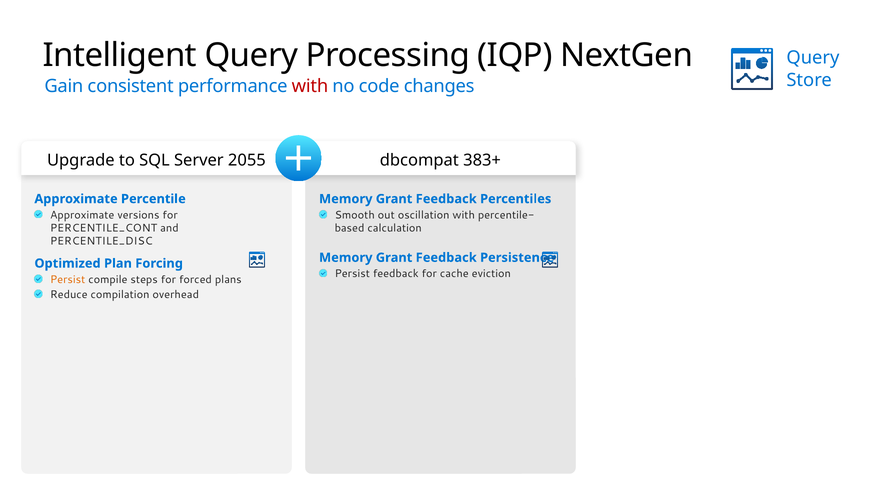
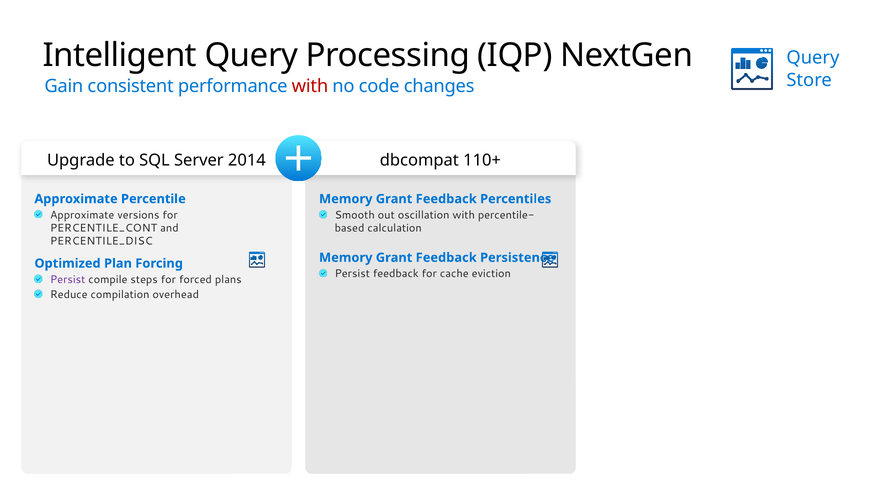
2055: 2055 -> 2014 (247, 160)
383+: 383+ -> 110+ (482, 160)
Persist colour: orange -> purple (68, 280)
